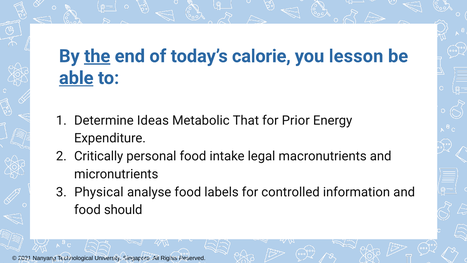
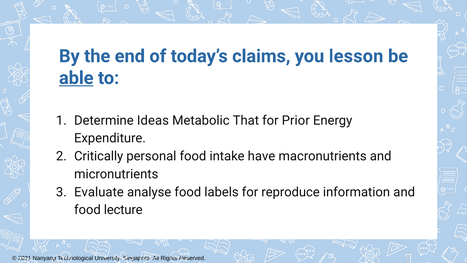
the underline: present -> none (97, 56)
calorie: calorie -> claims (261, 56)
legal: legal -> have (262, 156)
Physical: Physical -> Evaluate (99, 192)
controlled: controlled -> reproduce (291, 192)
should: should -> lecture (123, 210)
